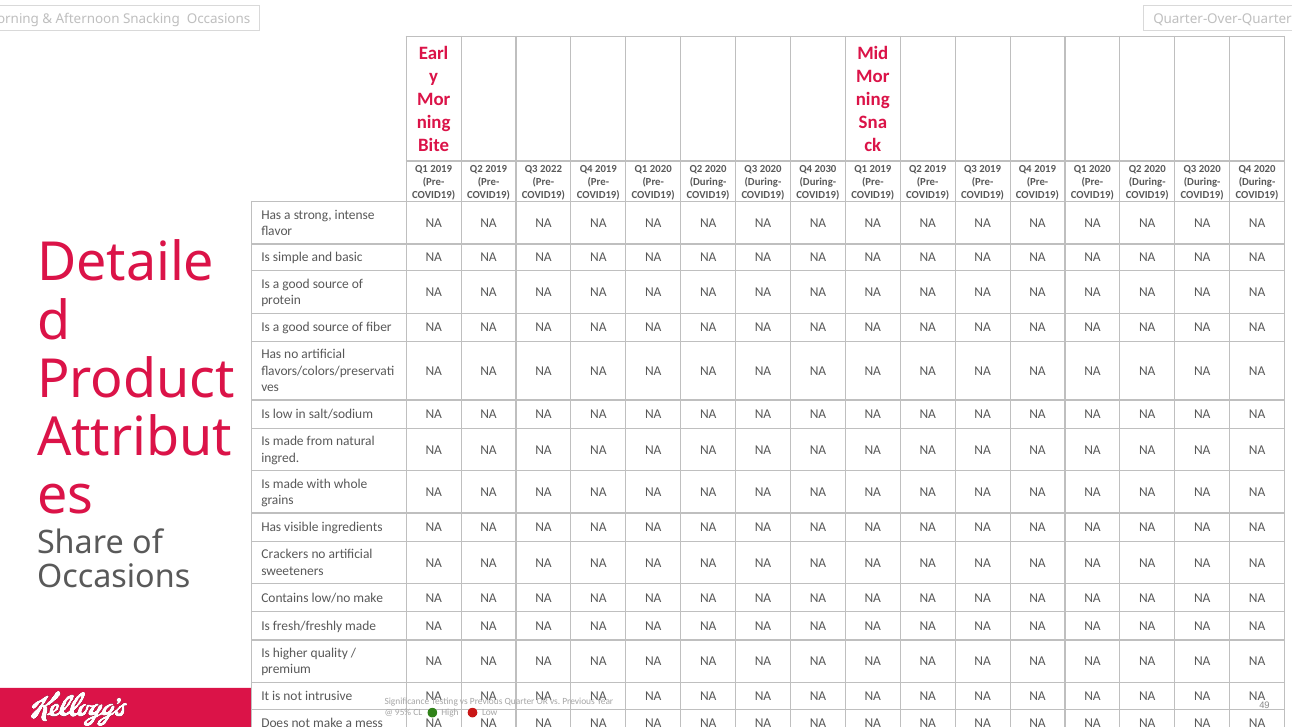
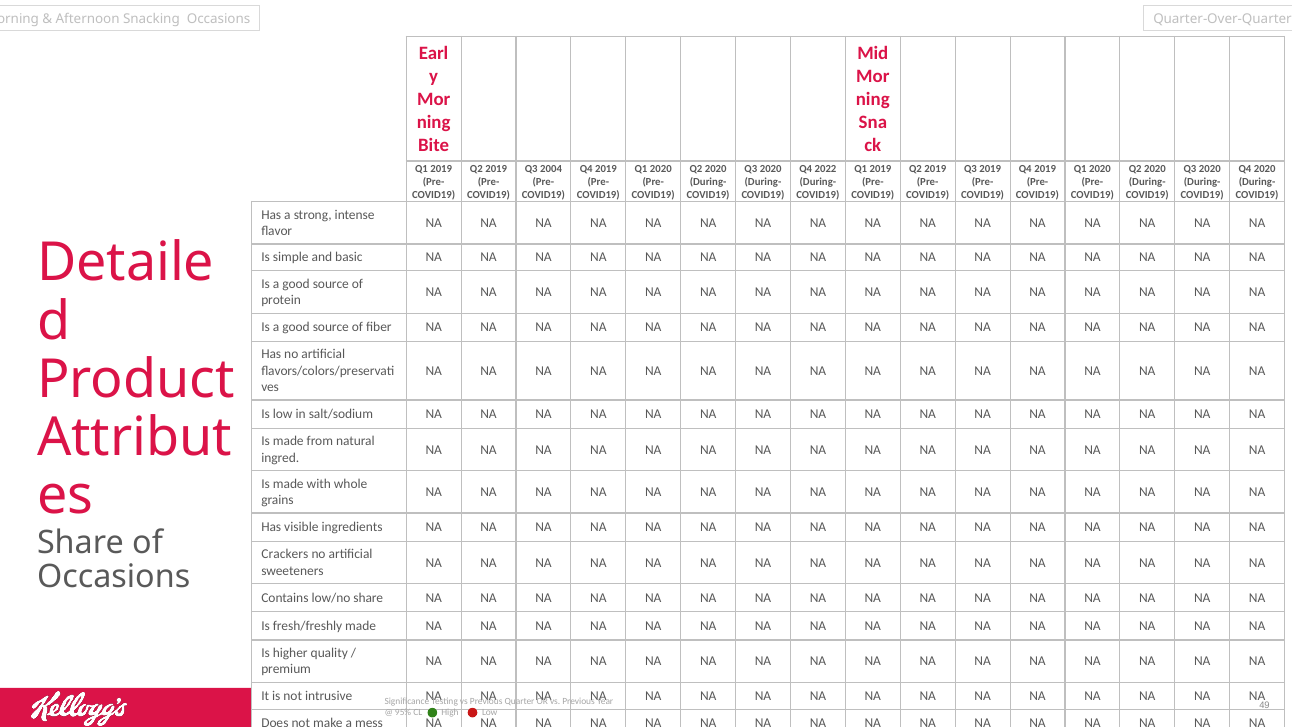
2022: 2022 -> 2004 (551, 169)
2030: 2030 -> 2022 (826, 169)
low/no make: make -> share (368, 598)
